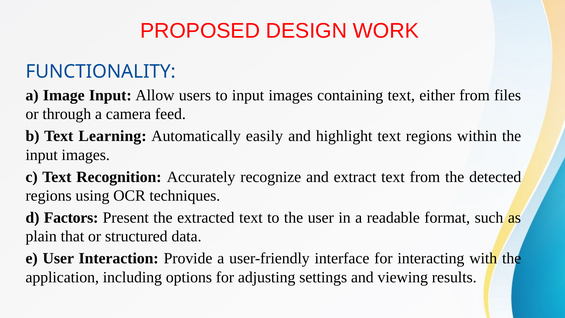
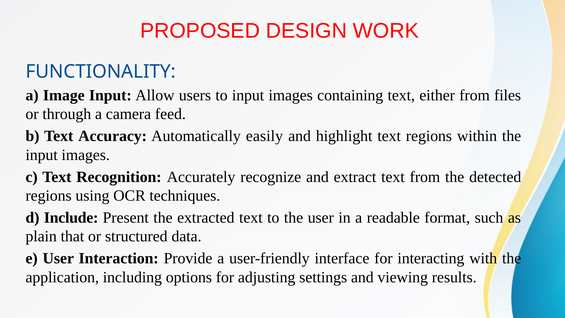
Learning: Learning -> Accuracy (113, 136)
Factors: Factors -> Include (71, 218)
